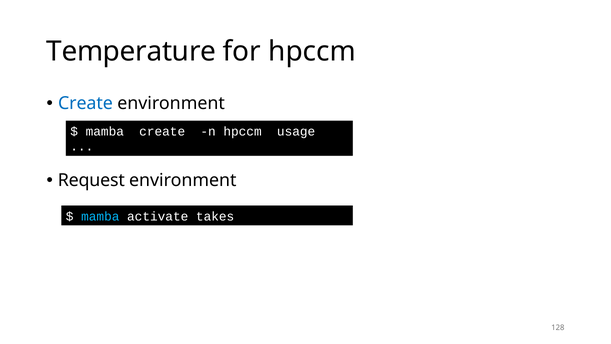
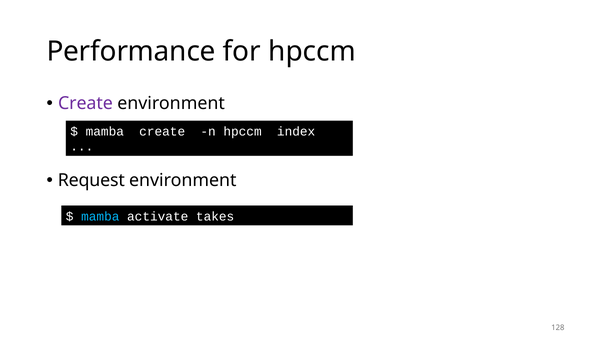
Temperature: Temperature -> Performance (131, 51)
Create colour: blue -> purple (85, 103)
usage: usage -> index (296, 131)
